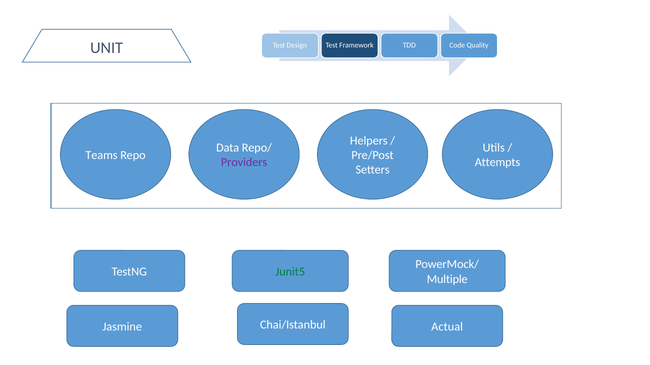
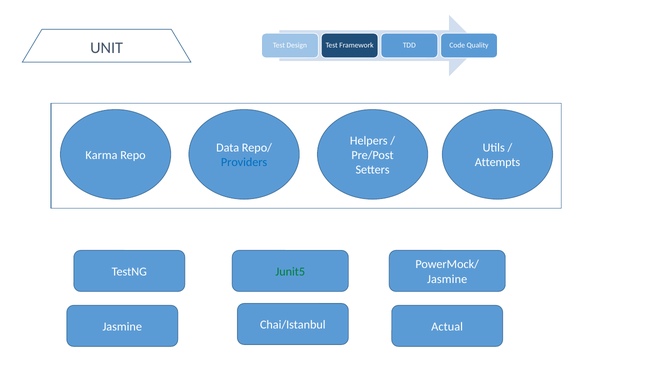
Teams: Teams -> Karma (102, 155)
Providers colour: purple -> blue (244, 163)
Multiple: Multiple -> Jasmine (447, 280)
